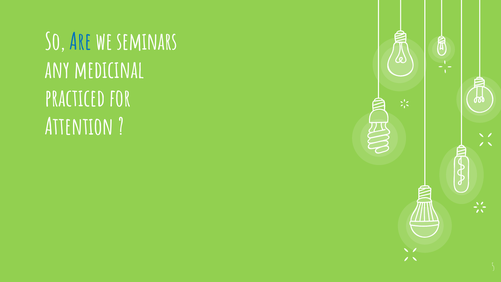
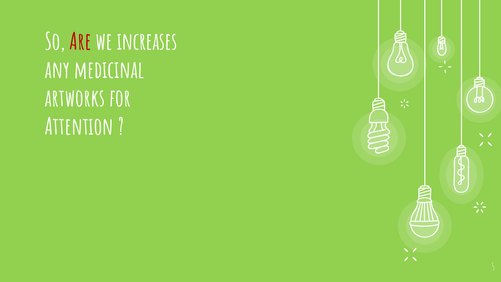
Are colour: blue -> red (80, 42)
seminars: seminars -> increases (147, 42)
practiced: practiced -> artworks (75, 99)
